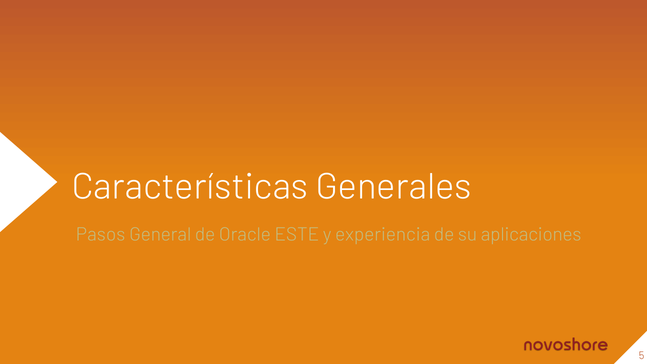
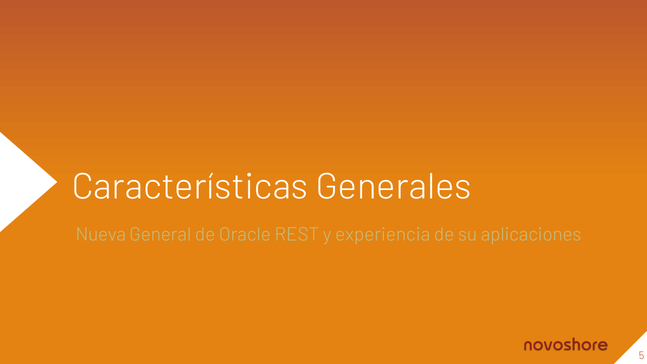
Pasos: Pasos -> Nueva (101, 234)
ESTE: ESTE -> REST (297, 234)
